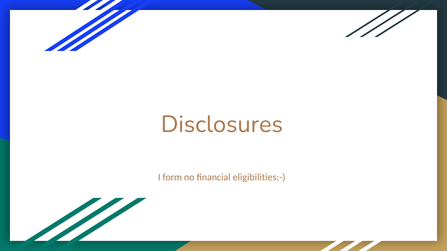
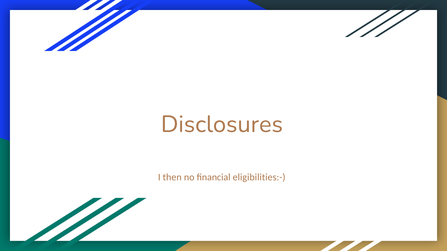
form: form -> then (172, 178)
